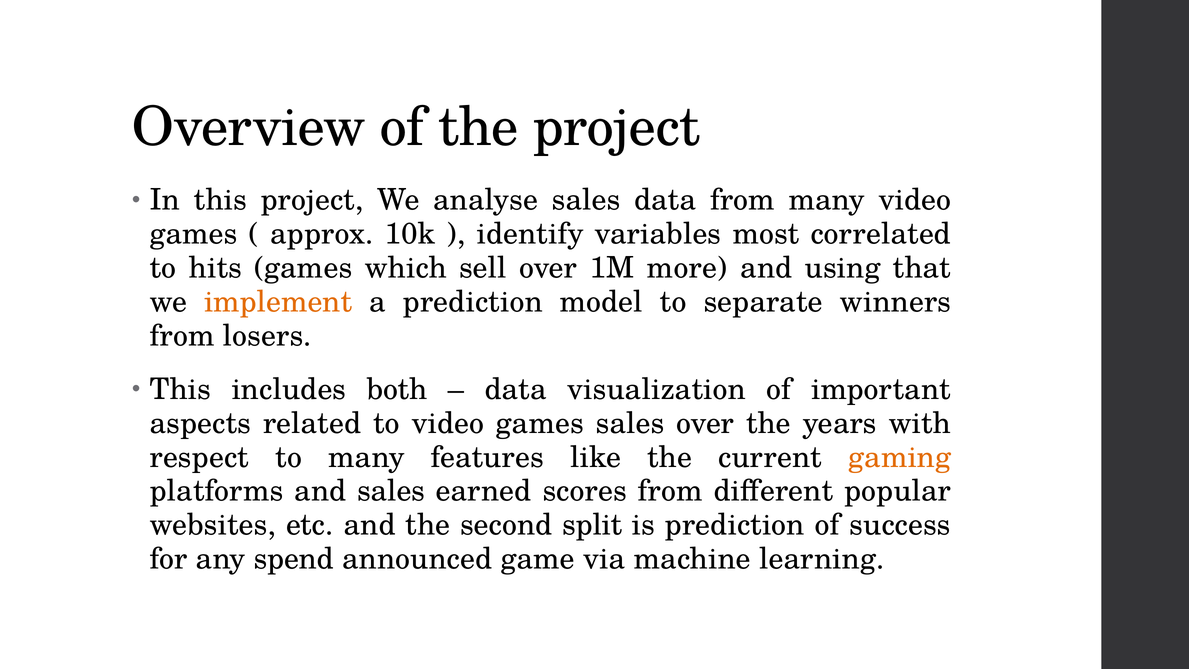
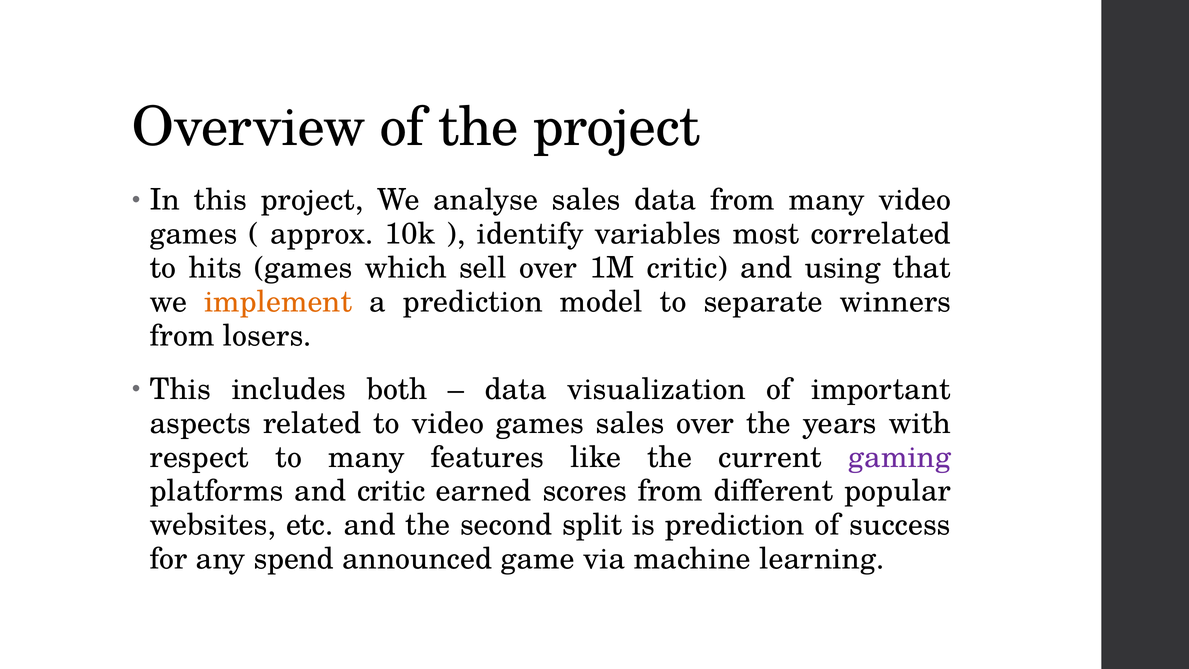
1M more: more -> critic (687, 268)
gaming colour: orange -> purple (900, 457)
and sales: sales -> critic (391, 491)
